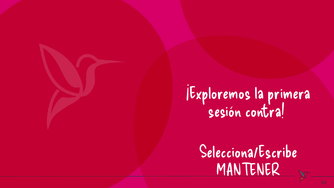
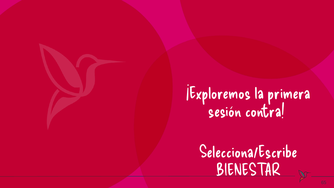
MANTENER: MANTENER -> BIENESTAR (248, 170)
